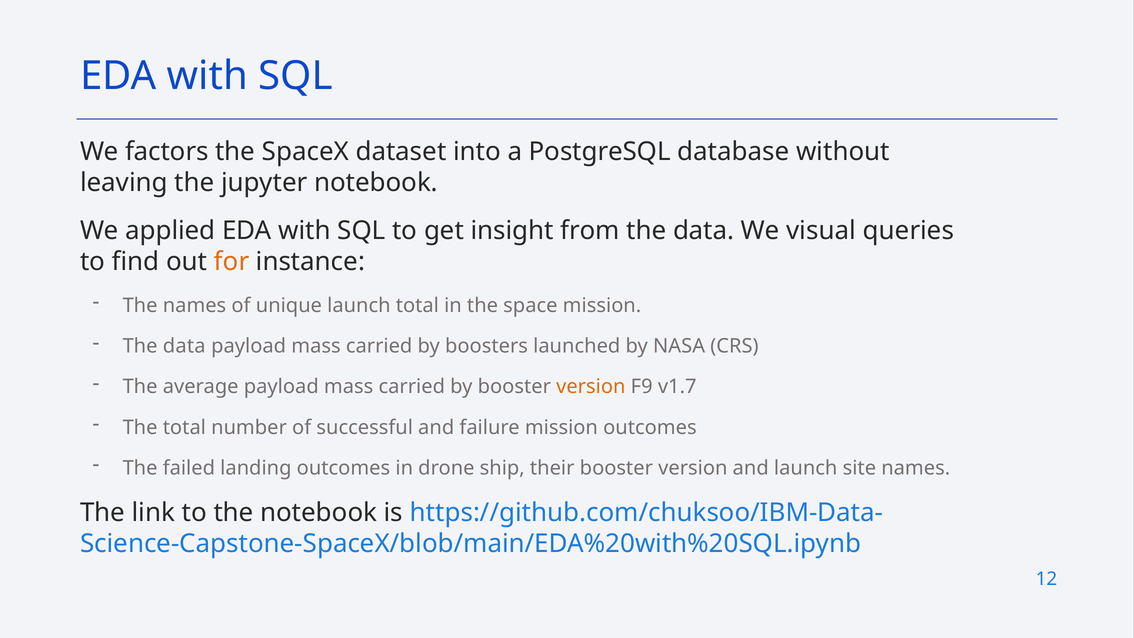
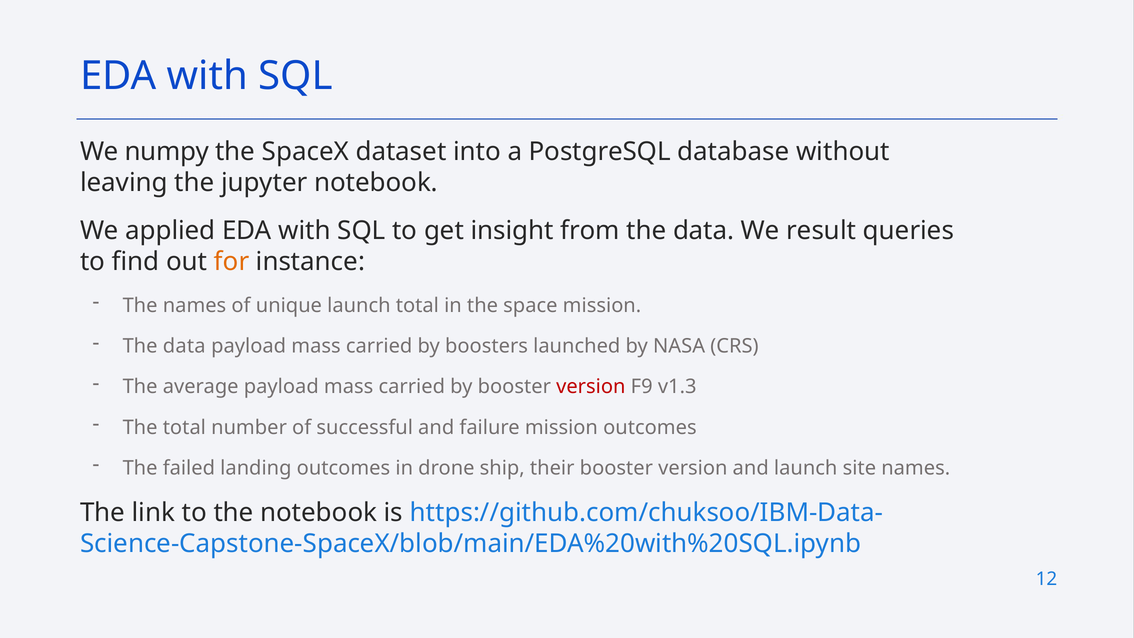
factors: factors -> numpy (167, 152)
visual: visual -> result (821, 230)
version colour: orange -> red (591, 387)
v1.7: v1.7 -> v1.3 (677, 387)
